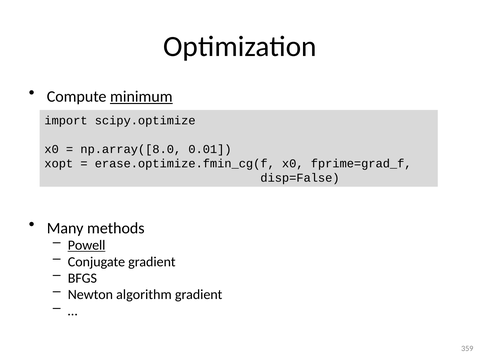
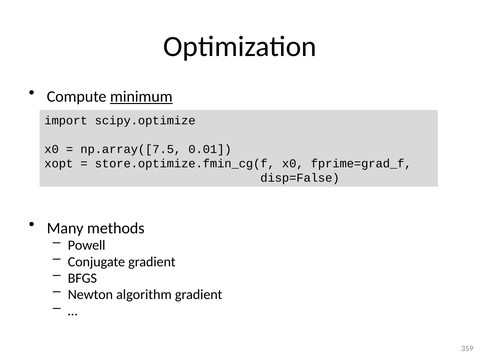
np.array([8.0: np.array([8.0 -> np.array([7.5 (131, 149)
erase.optimize.fmin_cg(f: erase.optimize.fmin_cg(f -> store.optimize.fmin_cg(f (185, 164)
Powell underline: present -> none (87, 245)
